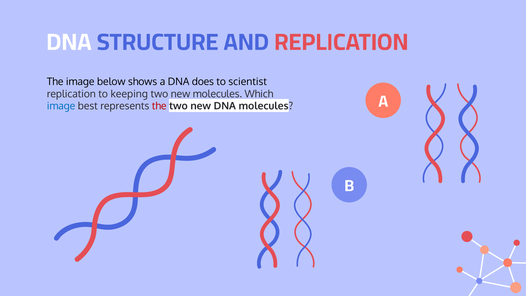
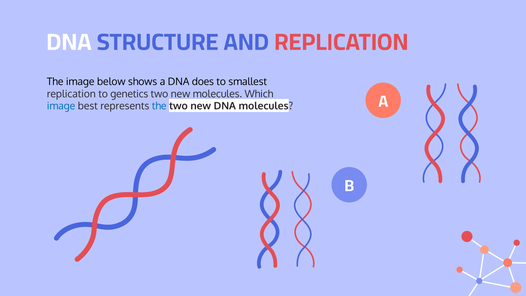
scientist: scientist -> smallest (248, 82)
keeping: keeping -> genetics (129, 94)
the colour: red -> blue (159, 106)
